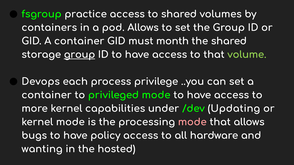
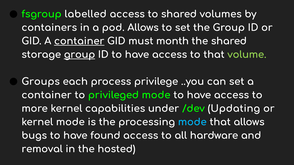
practice: practice -> labelled (86, 14)
container underline: none -> present (79, 41)
Devops: Devops -> Groups (41, 82)
mode colour: pink -> light blue (192, 122)
policy: policy -> found (105, 136)
wanting: wanting -> removal (42, 149)
